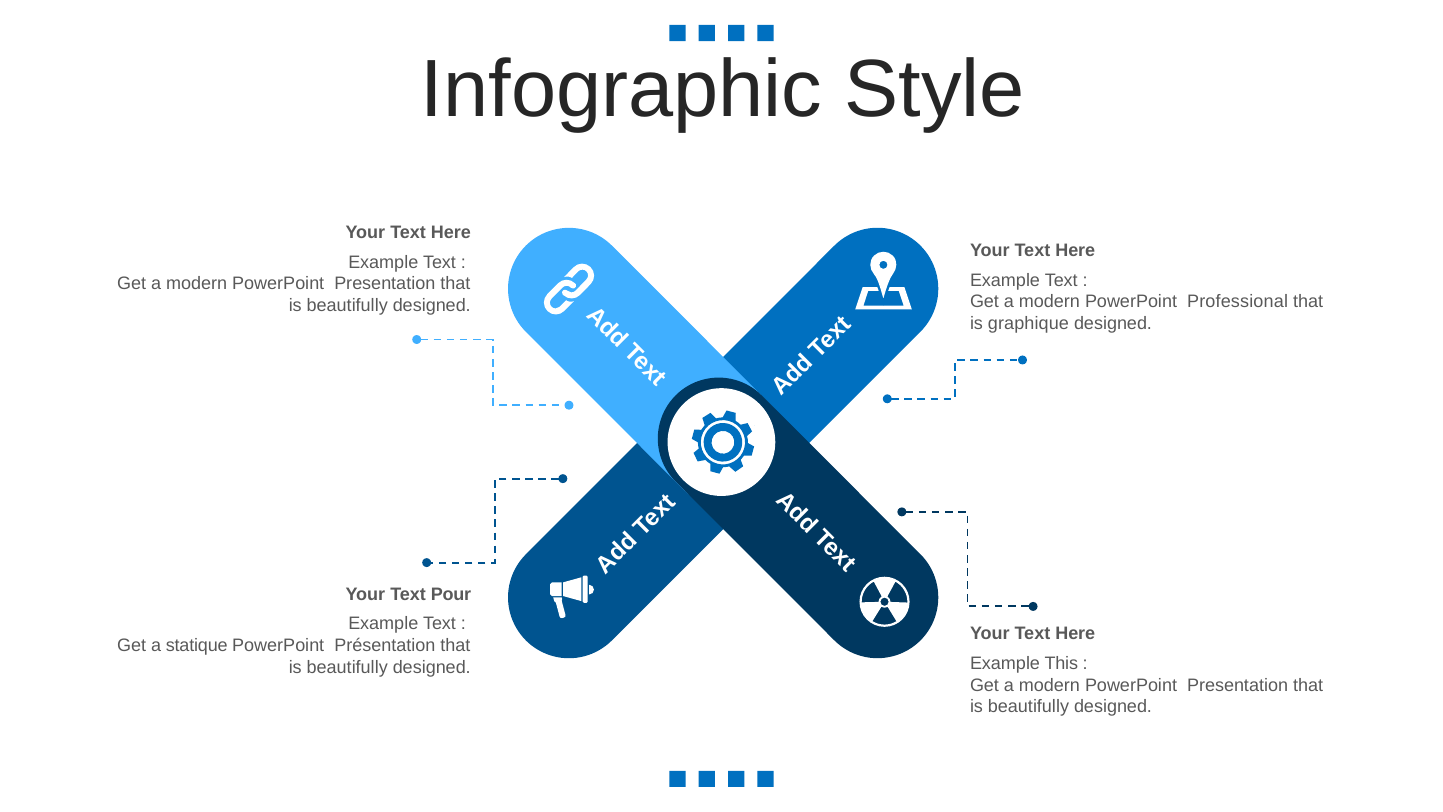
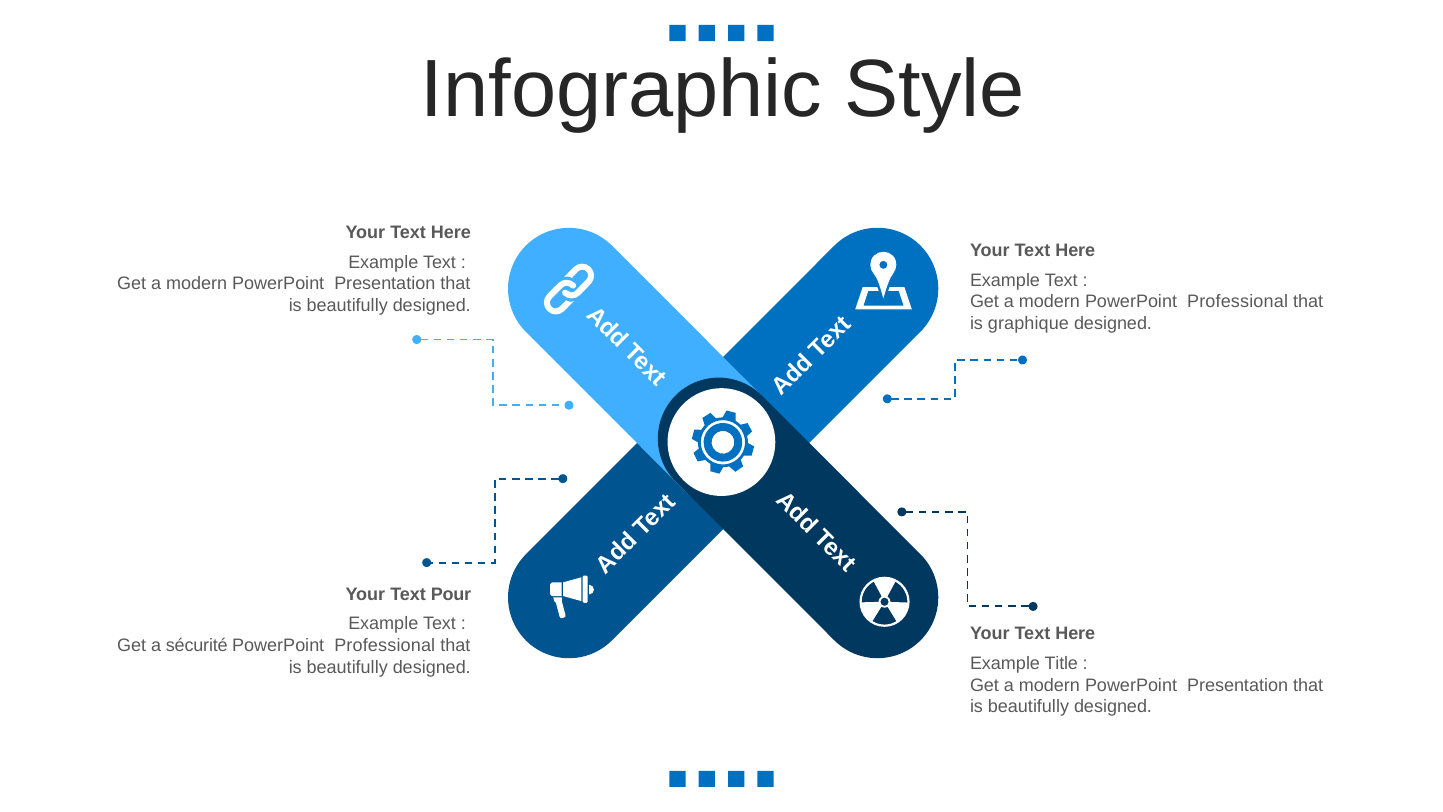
statique: statique -> sécurité (197, 645)
Présentation: Présentation -> Professional (385, 645)
This: This -> Title (1061, 663)
